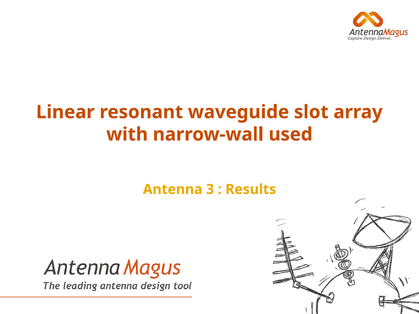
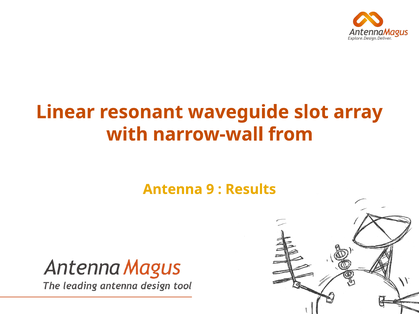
used: used -> from (291, 135)
3: 3 -> 9 (210, 189)
